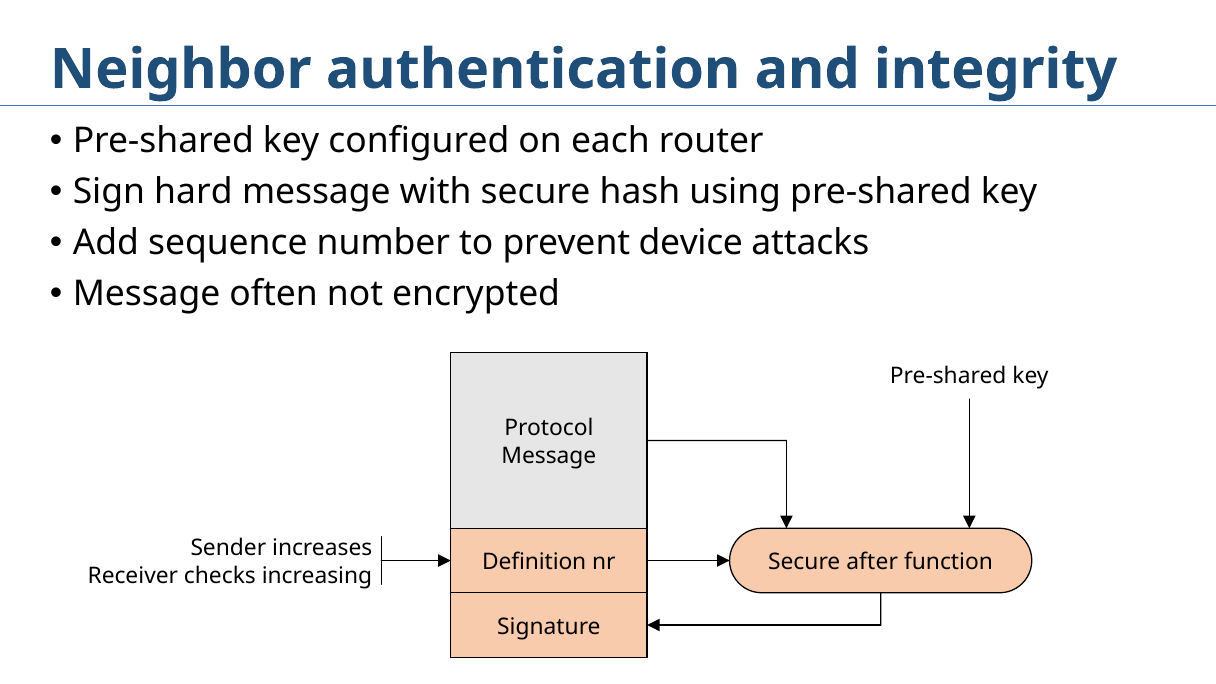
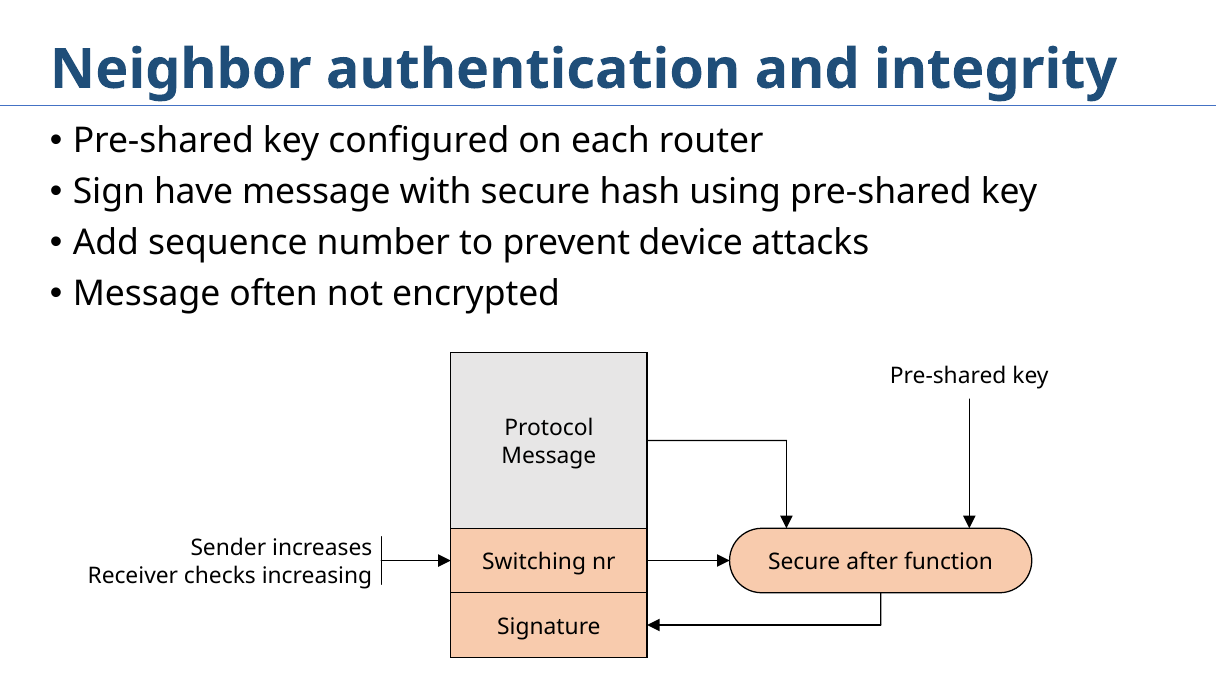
hard: hard -> have (194, 192)
Definition: Definition -> Switching (534, 562)
